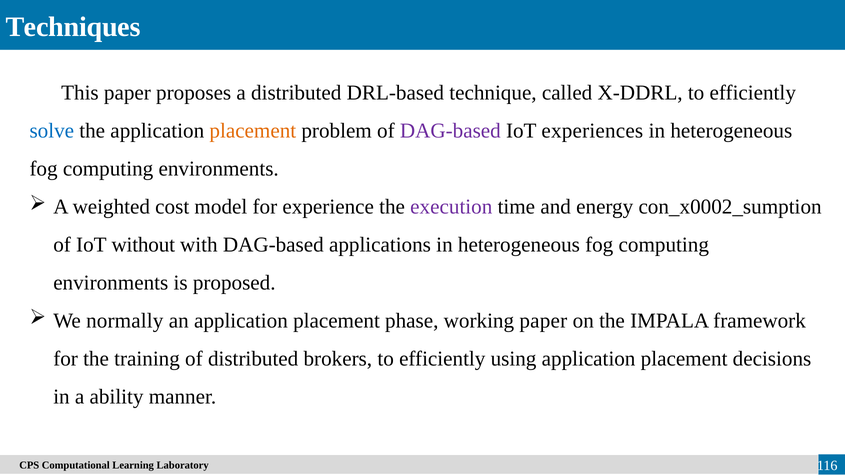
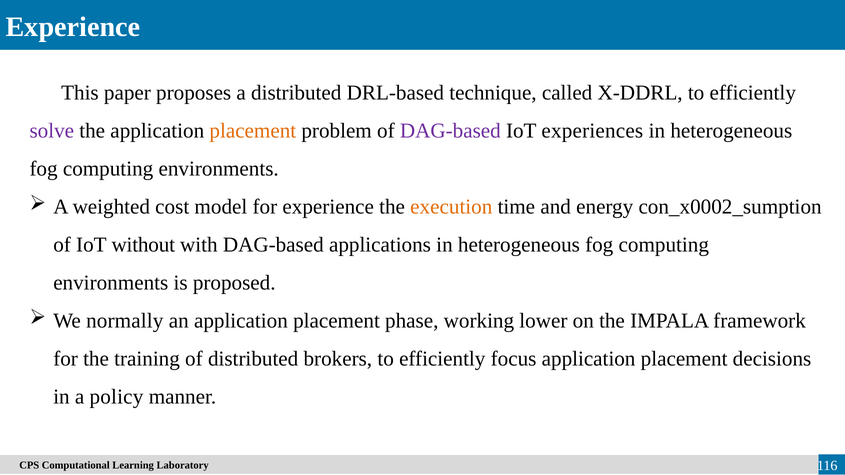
Techniques: Techniques -> Experience (73, 27)
solve colour: blue -> purple (52, 131)
execution colour: purple -> orange (451, 207)
working paper: paper -> lower (543, 321)
using: using -> focus (514, 359)
ability: ability -> policy (116, 397)
